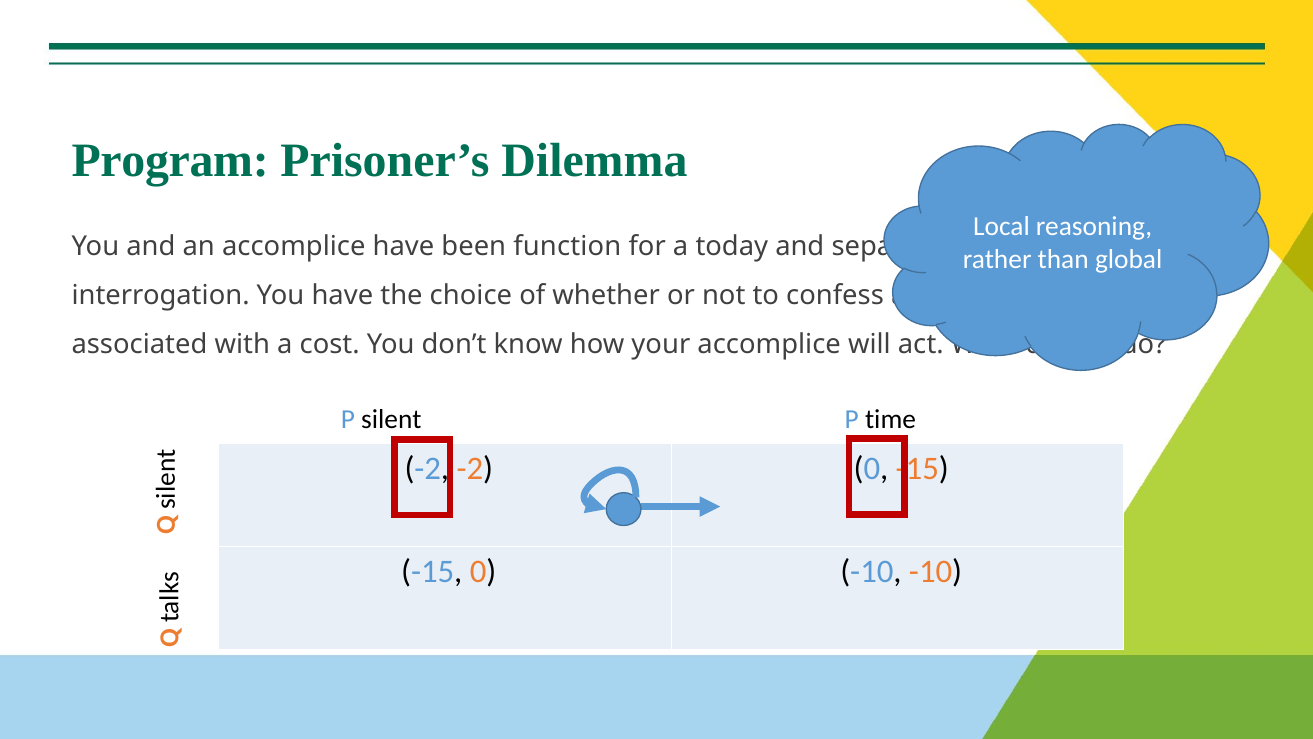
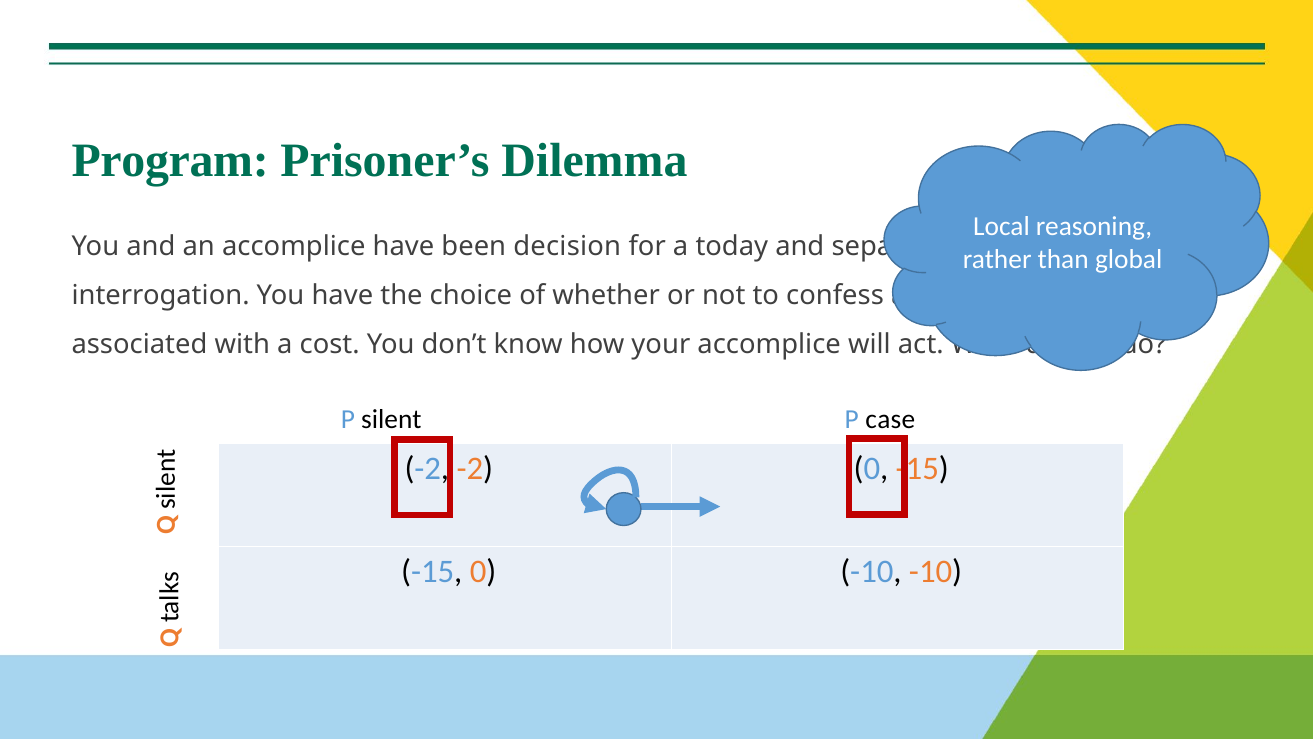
function: function -> decision (567, 246)
time: time -> case (890, 419)
